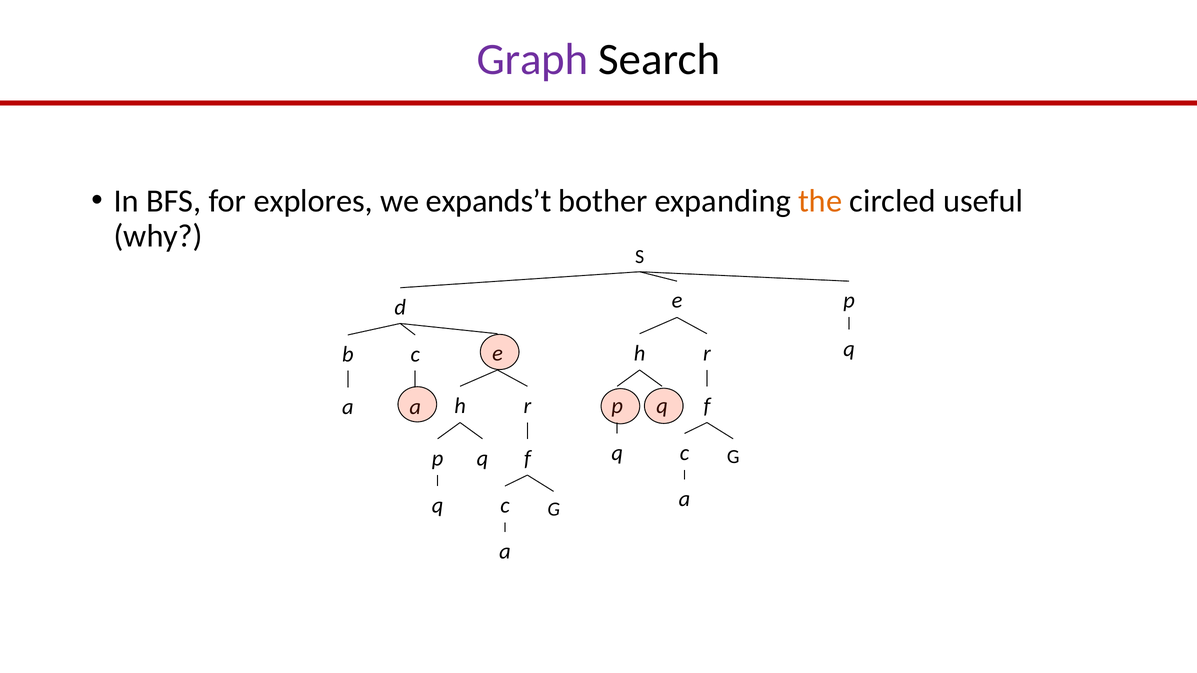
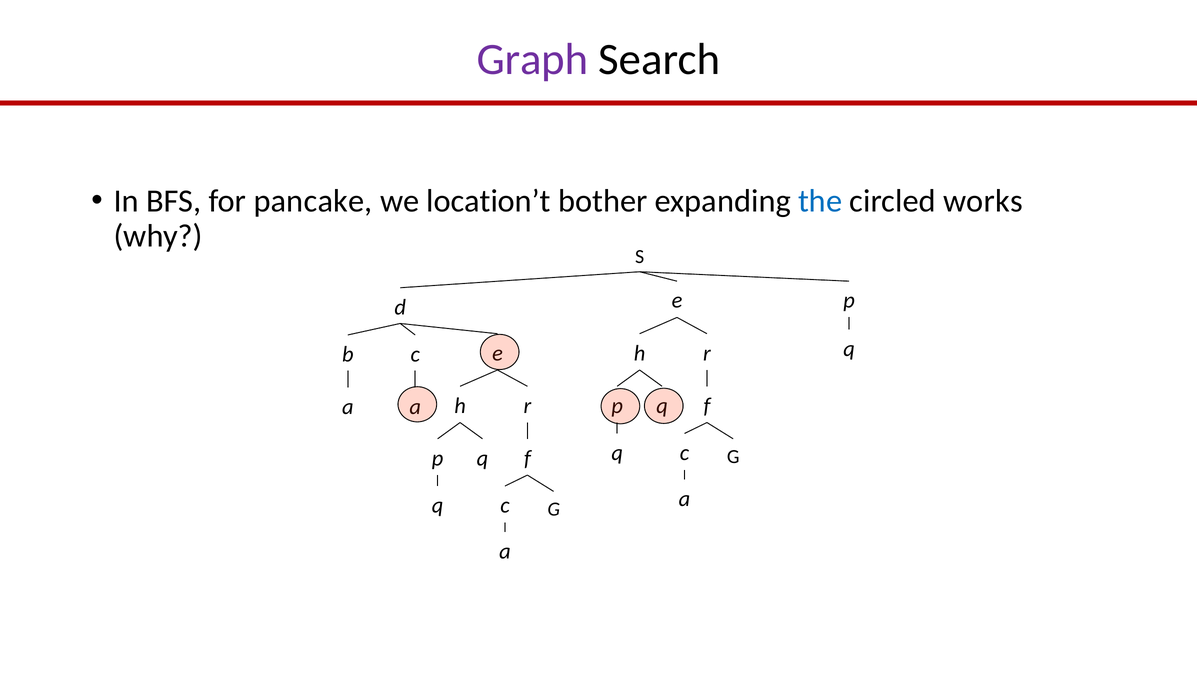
explores: explores -> pancake (313, 201)
expands’t: expands’t -> location’t (489, 201)
the colour: orange -> blue (820, 201)
useful: useful -> works (983, 201)
